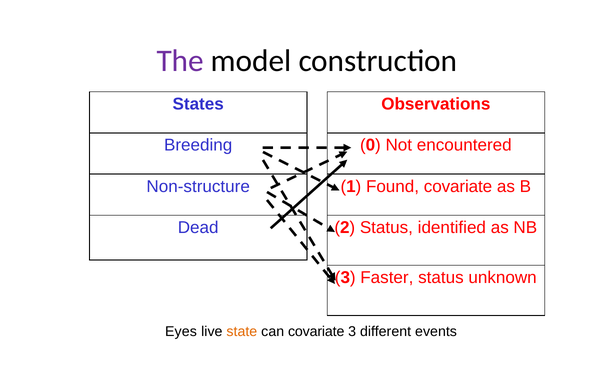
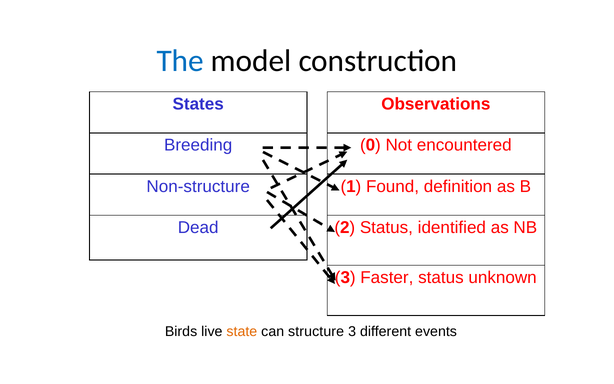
The colour: purple -> blue (180, 61)
Found covariate: covariate -> definition (458, 186)
Eyes: Eyes -> Birds (181, 331)
can covariate: covariate -> structure (316, 331)
